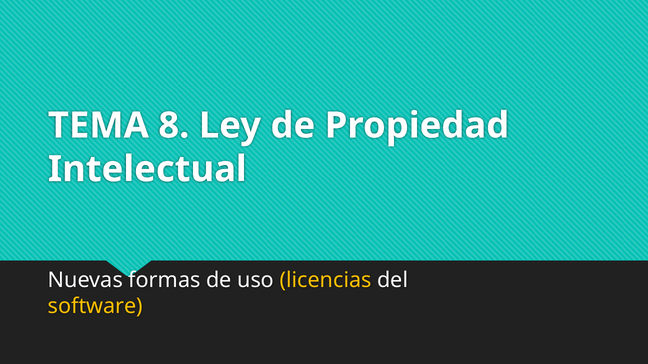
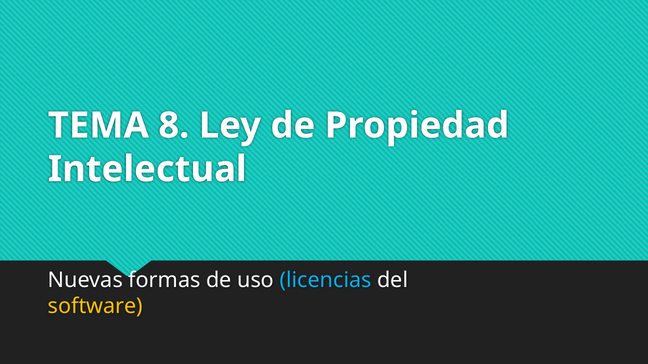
licencias colour: yellow -> light blue (326, 281)
